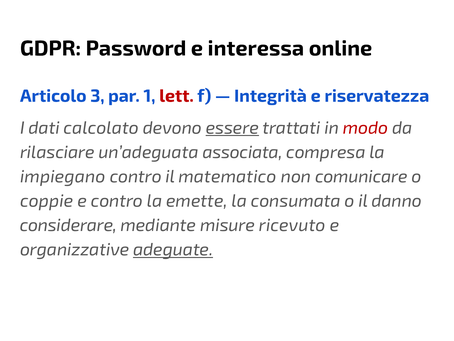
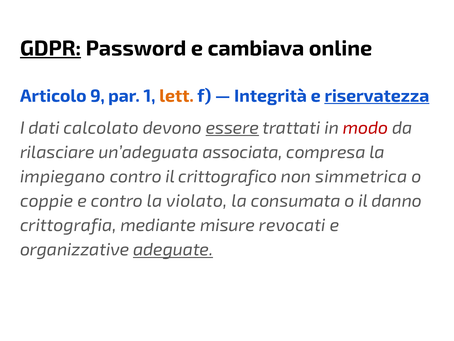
GDPR underline: none -> present (51, 48)
interessa: interessa -> cambiava (256, 48)
3: 3 -> 9 (97, 96)
lett colour: red -> orange (176, 96)
riservatezza underline: none -> present (377, 96)
matematico: matematico -> crittografico (228, 176)
comunicare: comunicare -> simmetrica (361, 176)
emette: emette -> violato (197, 201)
considerare: considerare -> crittografia (68, 225)
ricevuto: ricevuto -> revocati (292, 225)
